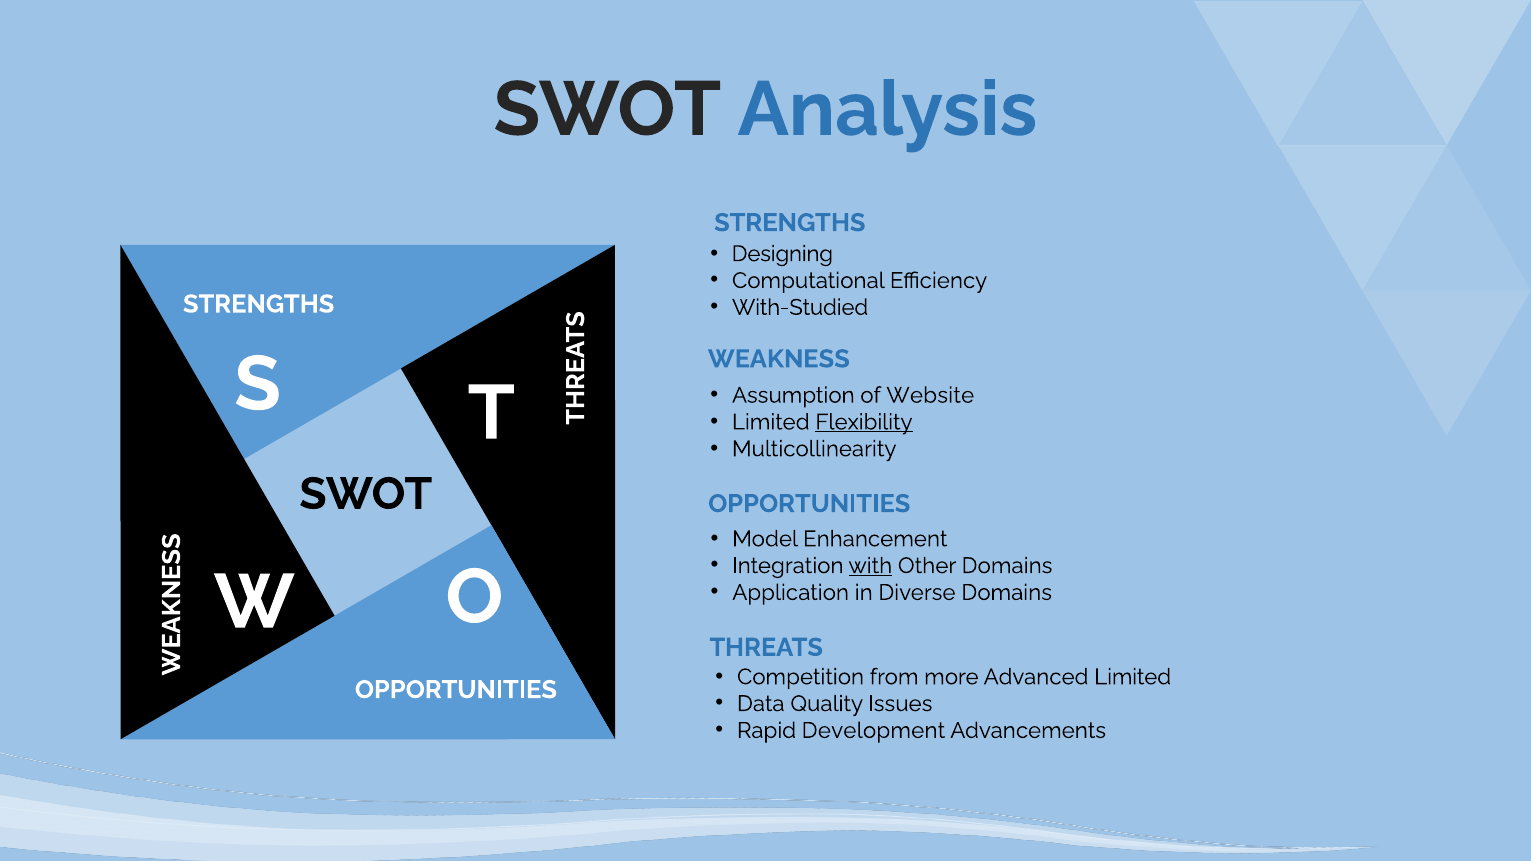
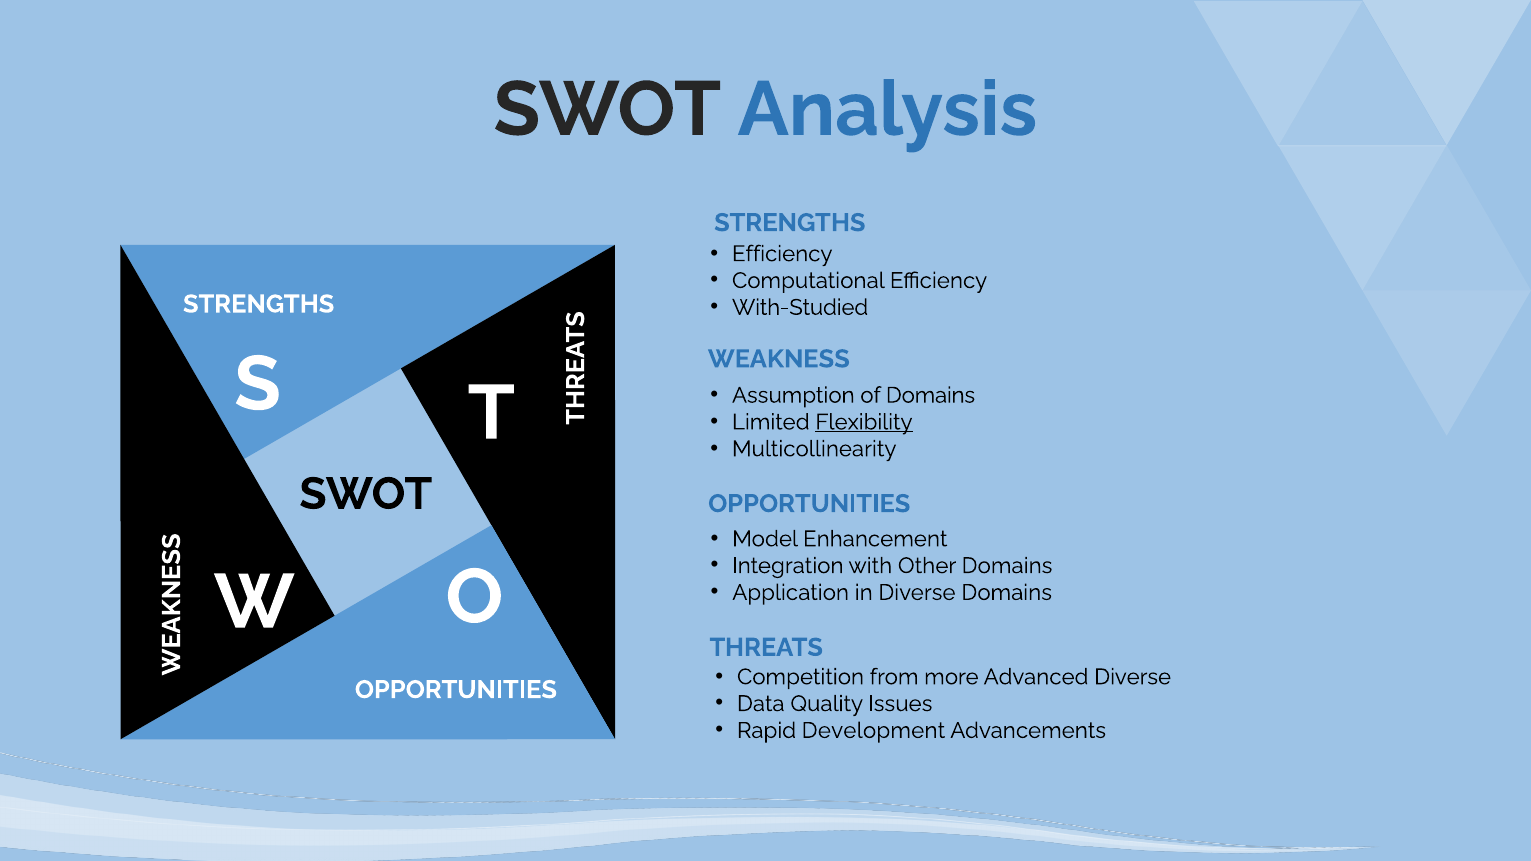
Designing: Designing -> Efficiency (782, 254)
of Website: Website -> Domains (930, 395)
with underline: present -> none (870, 566)
Advanced Limited: Limited -> Diverse (1133, 677)
